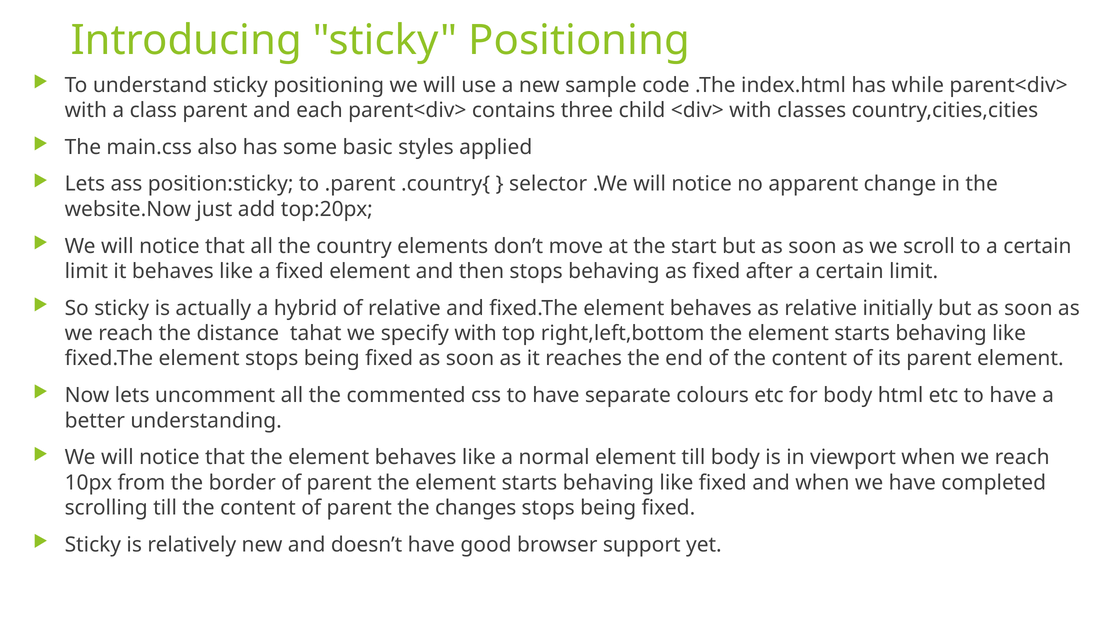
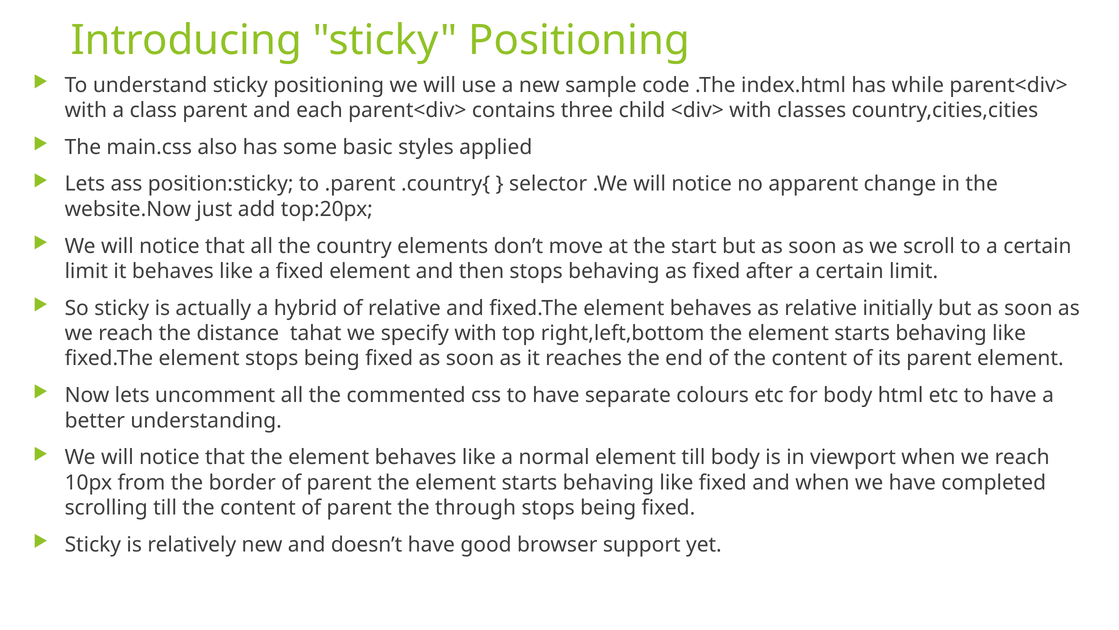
changes: changes -> through (476, 507)
